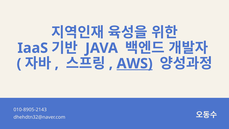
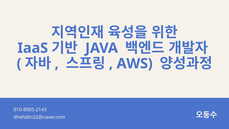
AWS underline: present -> none (135, 63)
